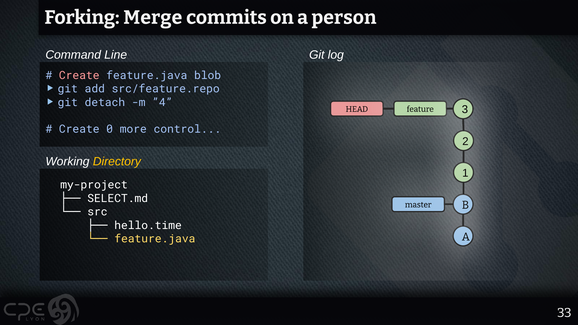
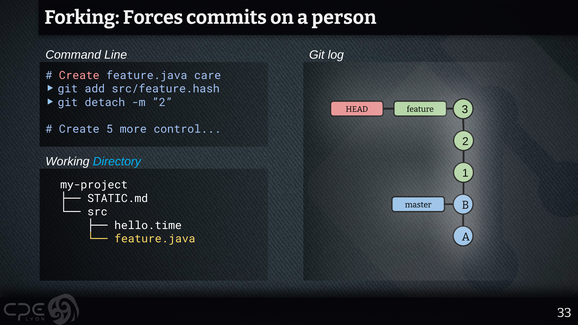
Merge: Merge -> Forces (153, 17)
blob: blob -> care (208, 75)
src/feature.repo: src/feature.repo -> src/feature.hash (166, 89)
”4: ”4 -> ”2 (162, 102)
0: 0 -> 5 (110, 129)
Directory colour: yellow -> light blue (117, 161)
SELECT.md: SELECT.md -> STATIC.md (118, 198)
